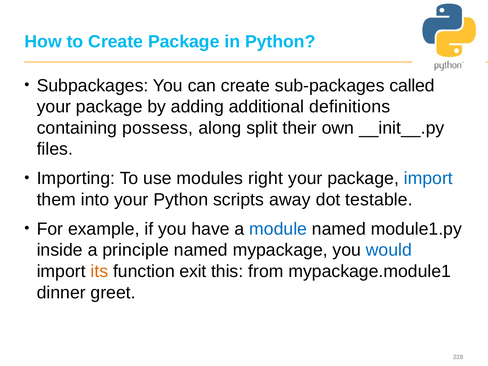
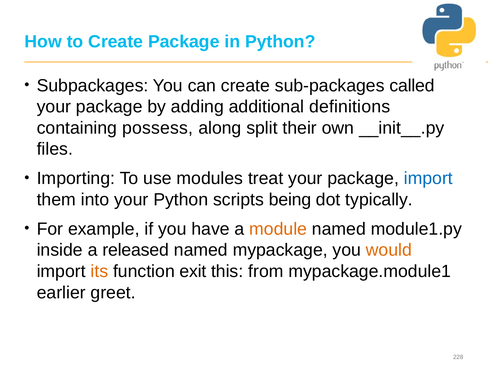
right: right -> treat (266, 178)
away: away -> being (290, 200)
testable: testable -> typically (379, 200)
module colour: blue -> orange (278, 229)
principle: principle -> released (136, 250)
would colour: blue -> orange (389, 250)
dinner: dinner -> earlier (61, 293)
